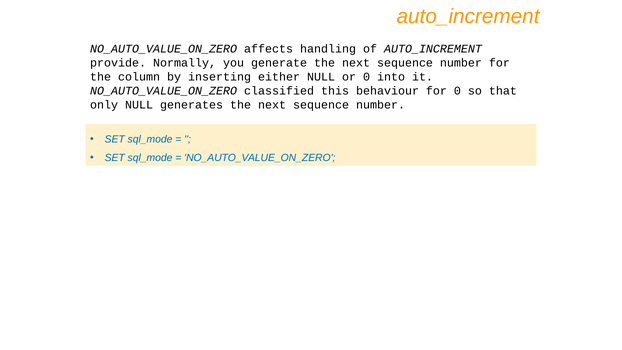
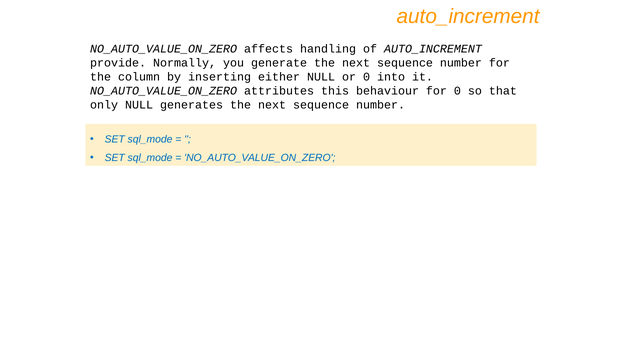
classified: classified -> attributes (279, 91)
